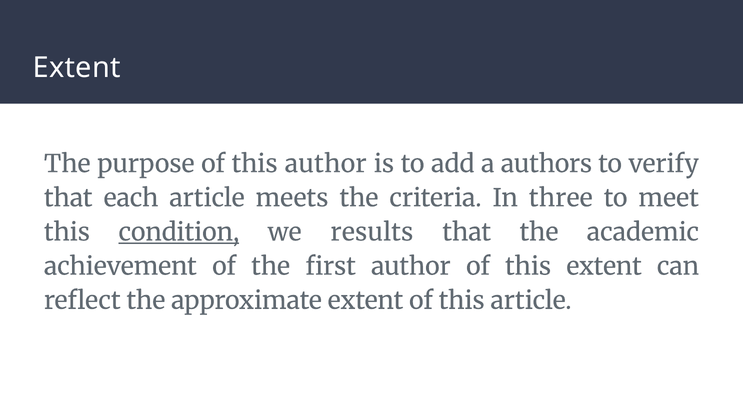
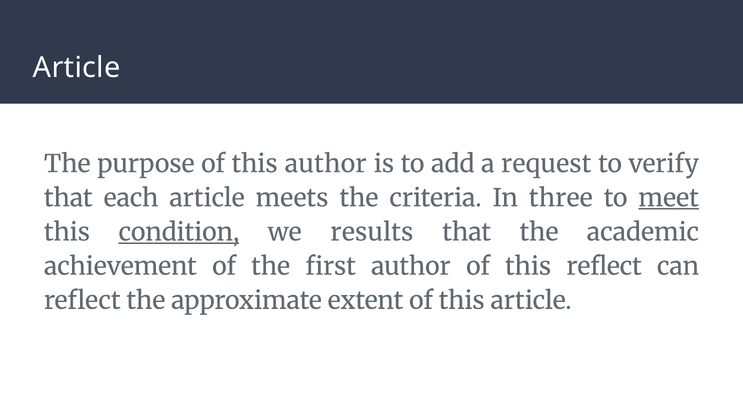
Extent: Extent -> Article (77, 67)
authors: authors -> request (546, 164)
meet underline: none -> present (669, 198)
this extent: extent -> reflect (604, 266)
